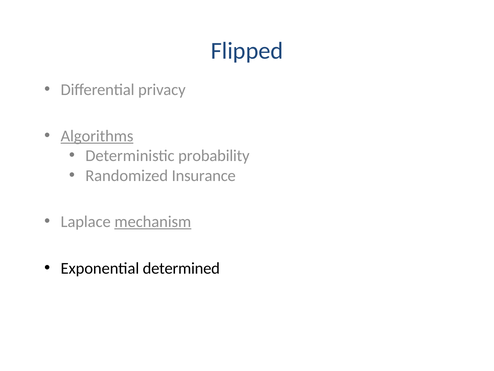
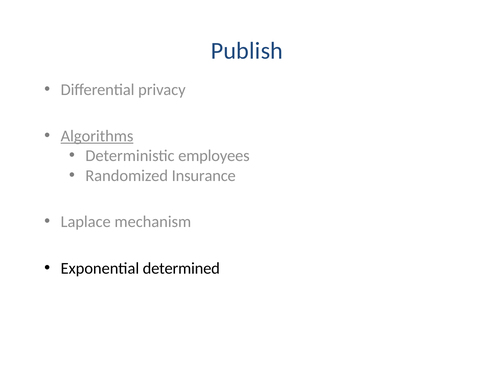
Flipped: Flipped -> Publish (247, 51)
probability: probability -> employees (214, 156)
mechanism underline: present -> none (153, 221)
